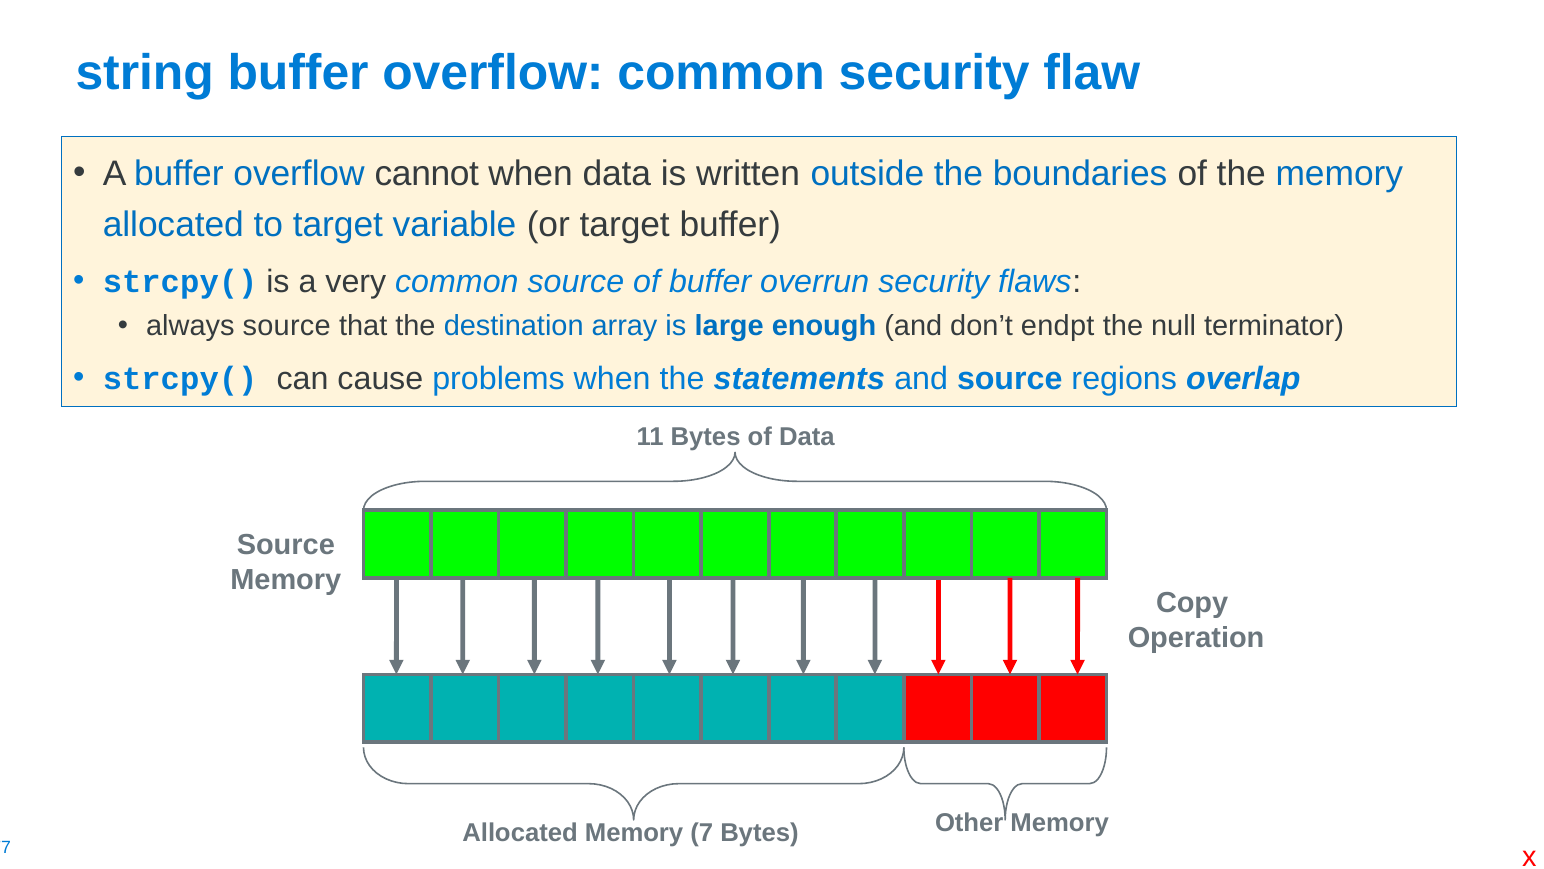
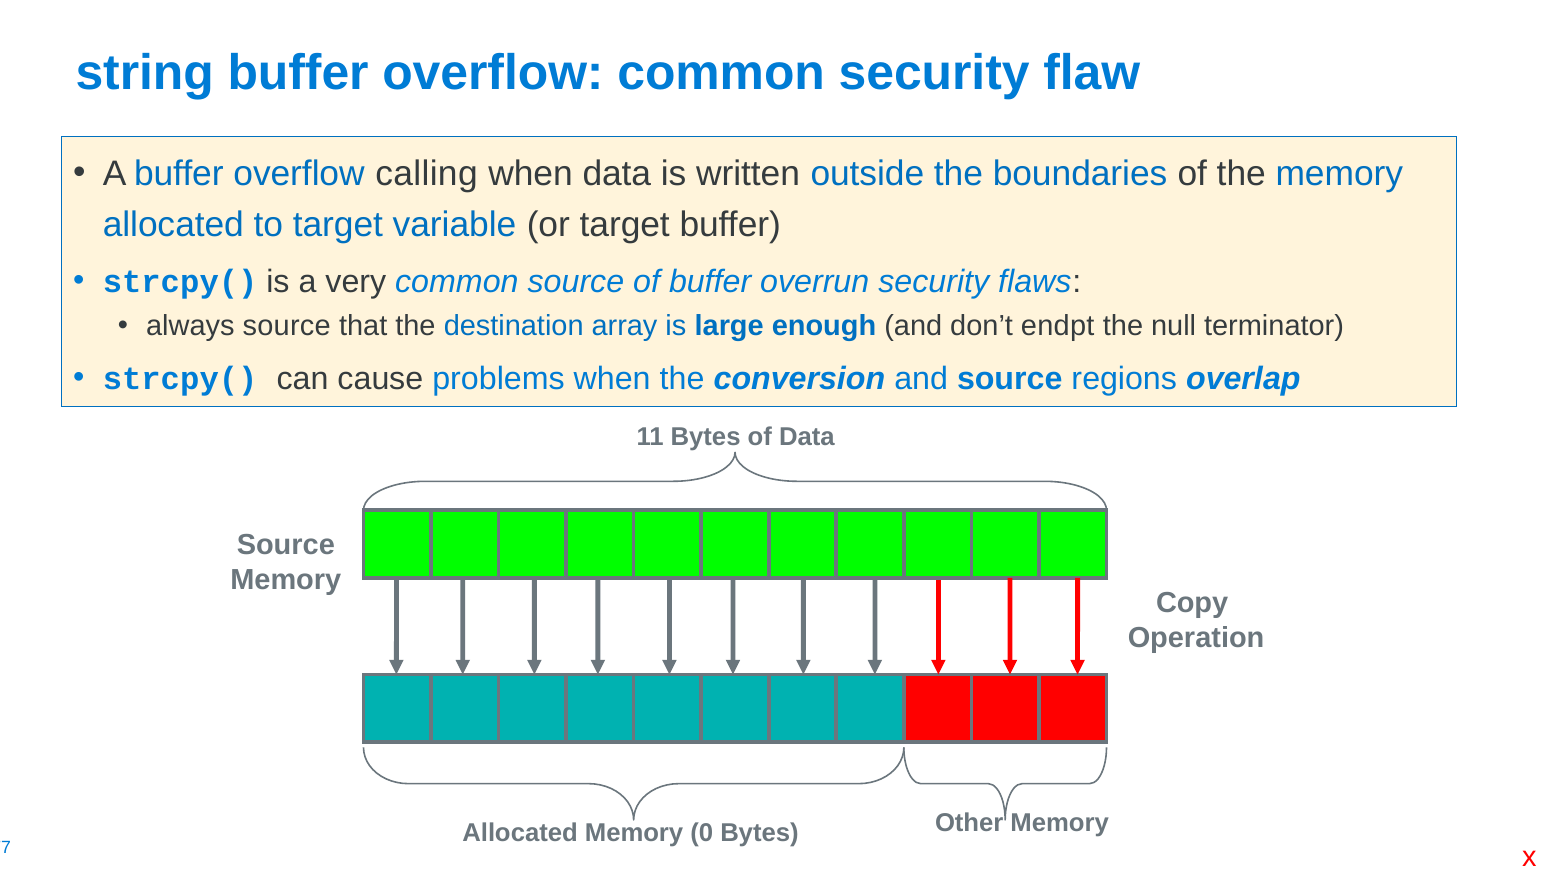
cannot: cannot -> calling (426, 174)
statements: statements -> conversion (799, 379)
7: 7 -> 0 (702, 832)
